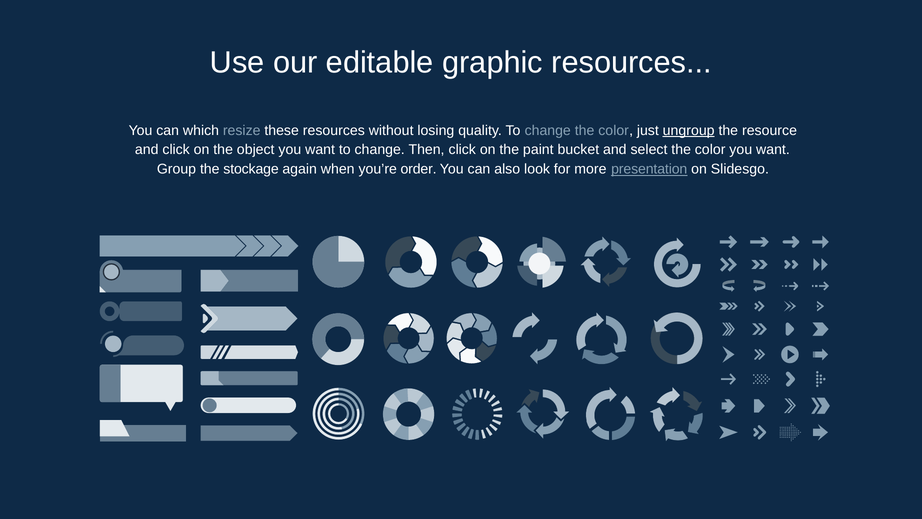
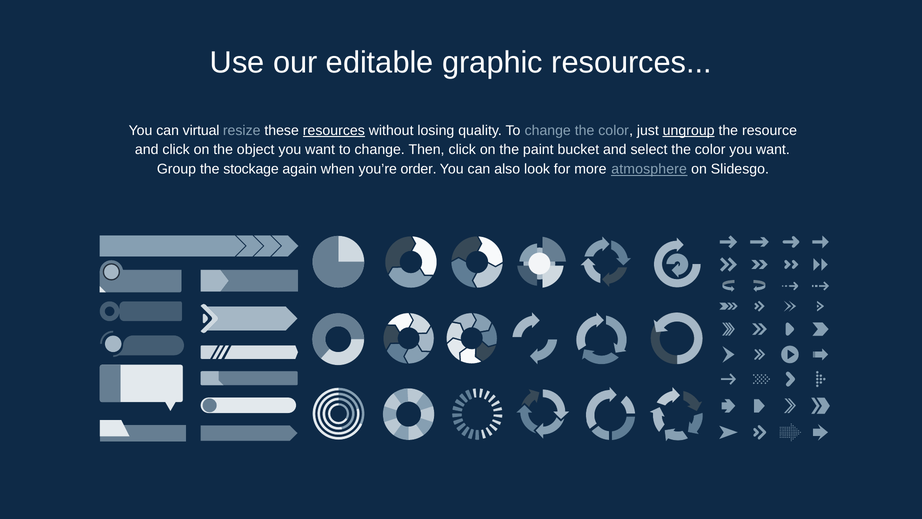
which: which -> virtual (201, 130)
resources underline: none -> present (334, 130)
presentation: presentation -> atmosphere (649, 169)
